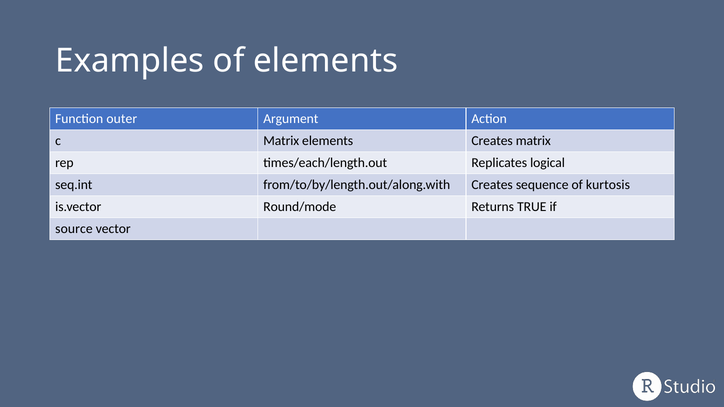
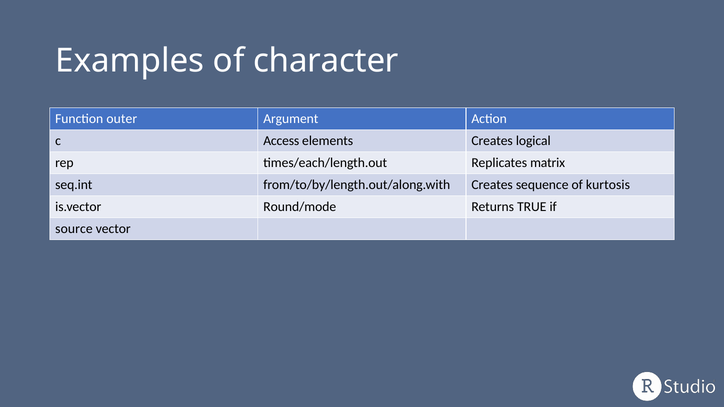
of elements: elements -> character (326, 61)
c Matrix: Matrix -> Access (281, 141)
Creates matrix: matrix -> logical (533, 141)
logical: logical -> matrix (548, 163)
